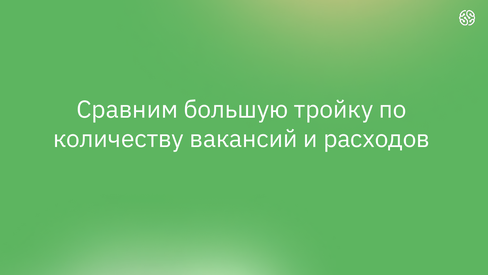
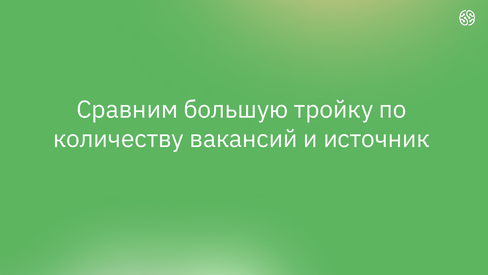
расходов: расходов -> источник (377, 139)
